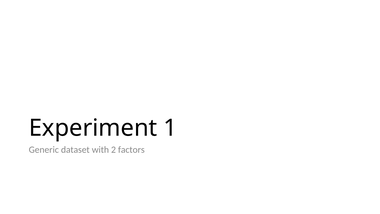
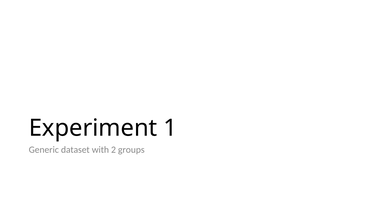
factors: factors -> groups (131, 150)
